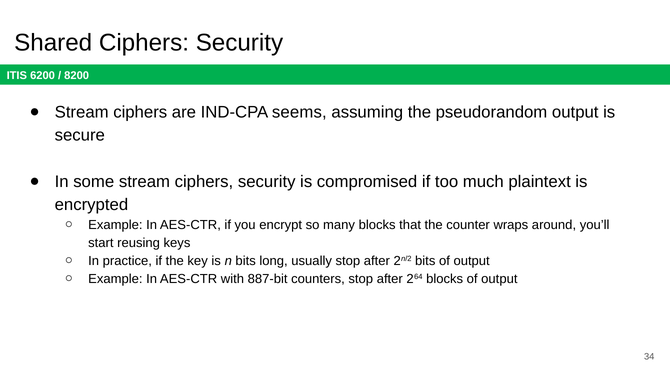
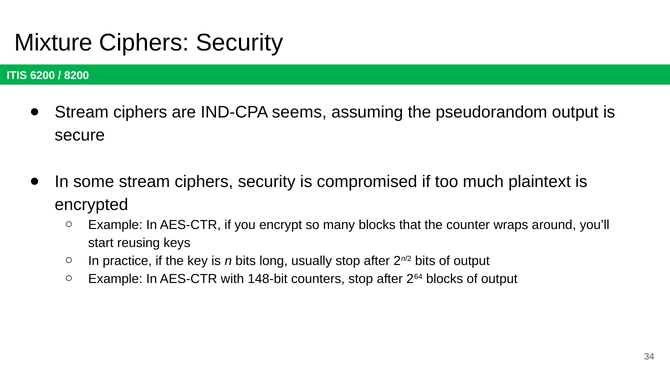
Shared: Shared -> Mixture (53, 43)
887-bit: 887-bit -> 148-bit (268, 279)
